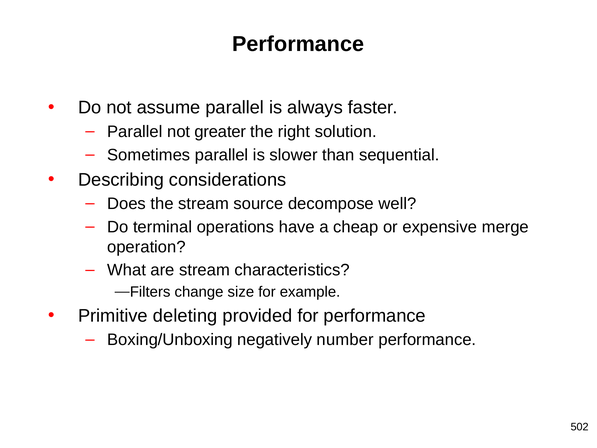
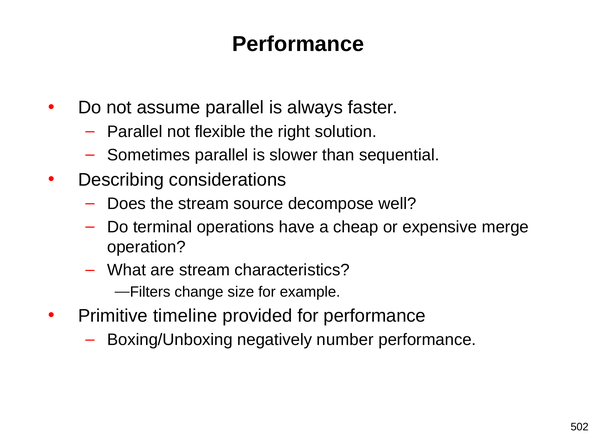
greater: greater -> flexible (220, 132)
deleting: deleting -> timeline (185, 316)
